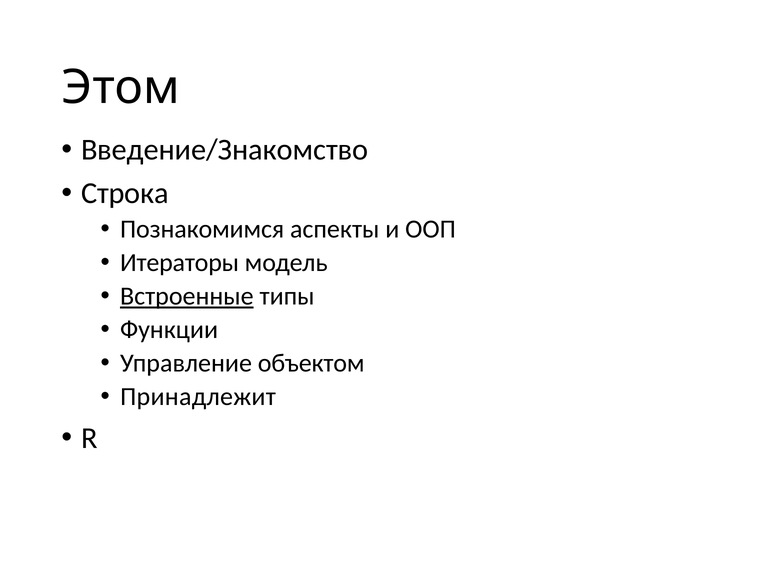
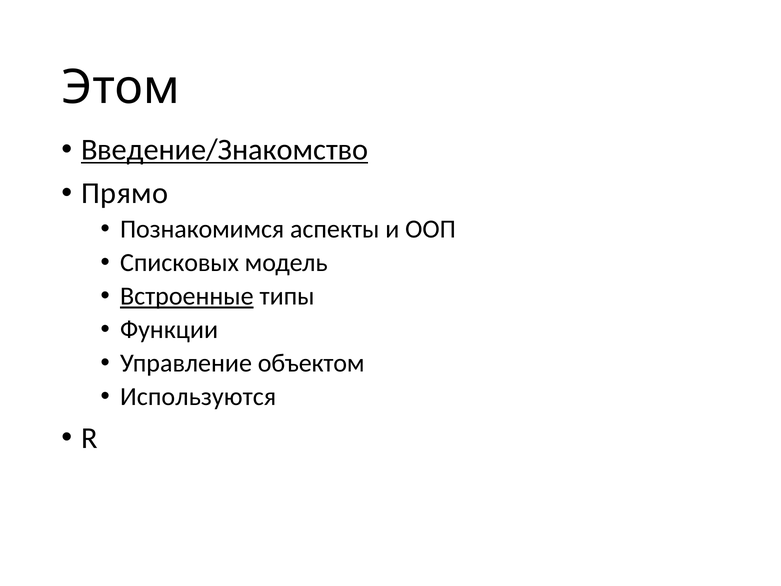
Введение/Знакомство underline: none -> present (225, 150)
Строка: Строка -> Прямо (125, 193)
Итераторы: Итераторы -> Списковых (179, 263)
Принадлежит: Принадлежит -> Используются (198, 397)
